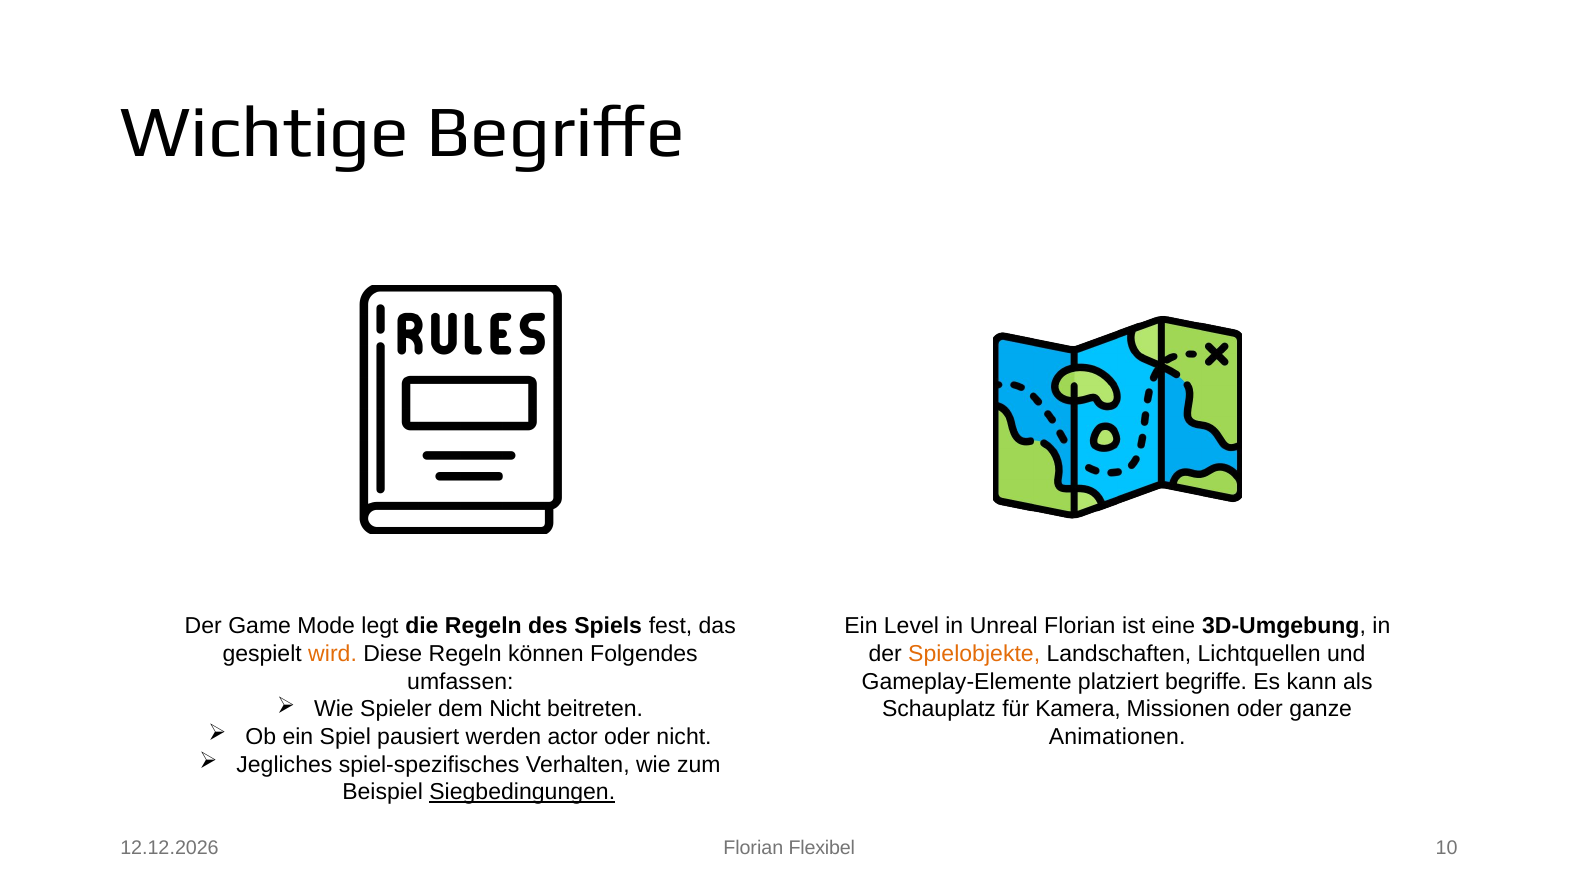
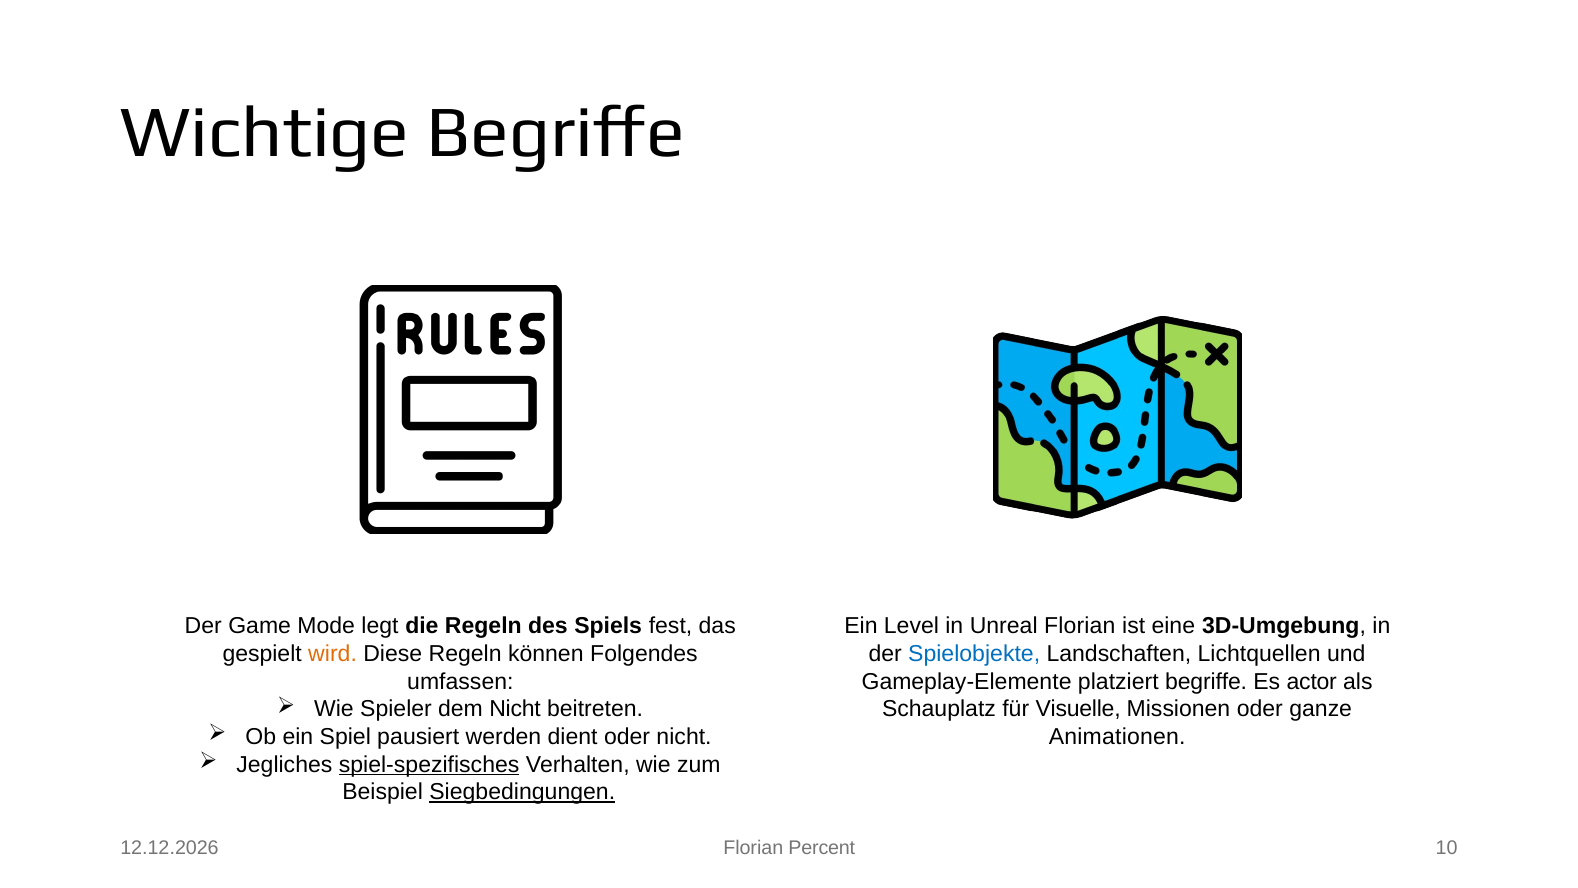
Spielobjekte colour: orange -> blue (974, 654)
kann: kann -> actor (1312, 681)
Kamera: Kamera -> Visuelle (1078, 709)
actor: actor -> dient (573, 737)
spiel-spezifisches underline: none -> present (429, 764)
Flexibel: Flexibel -> Percent (822, 848)
